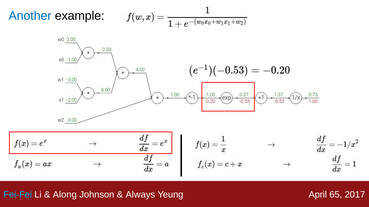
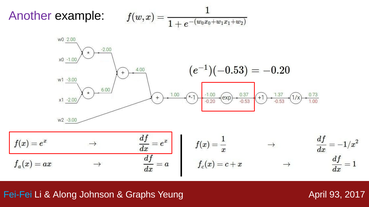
Another colour: blue -> purple (30, 16)
Always: Always -> Graphs (140, 195)
65: 65 -> 93 (336, 195)
